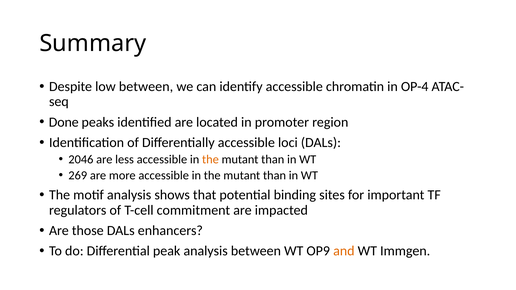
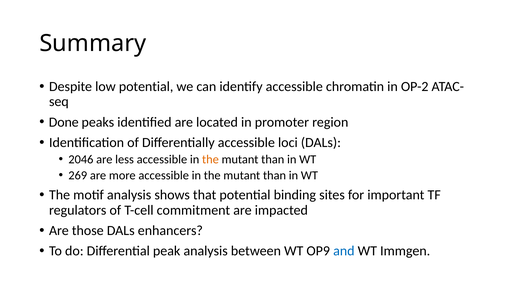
low between: between -> potential (146, 87)
OP-4: OP-4 -> OP-2 (415, 87)
and colour: orange -> blue (344, 251)
